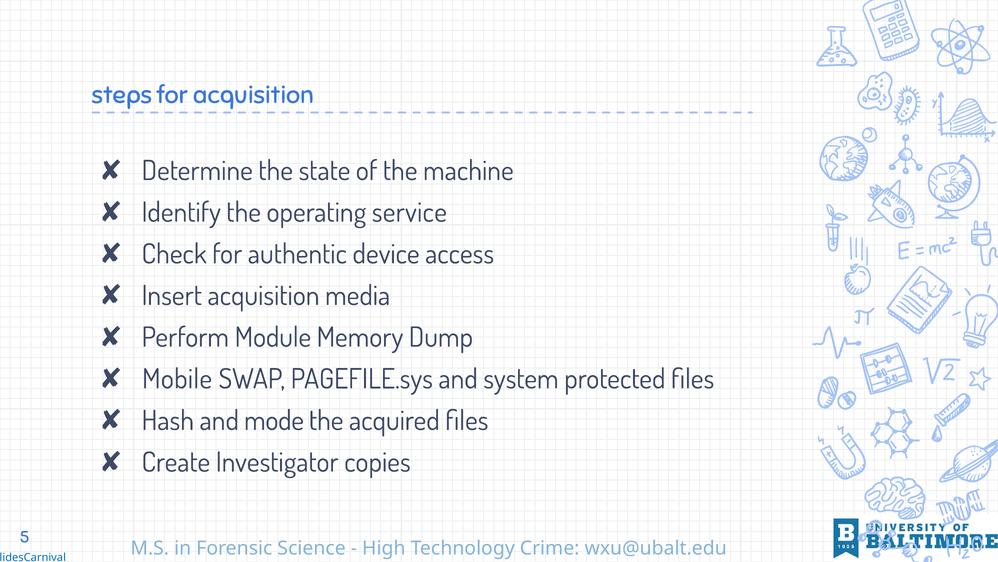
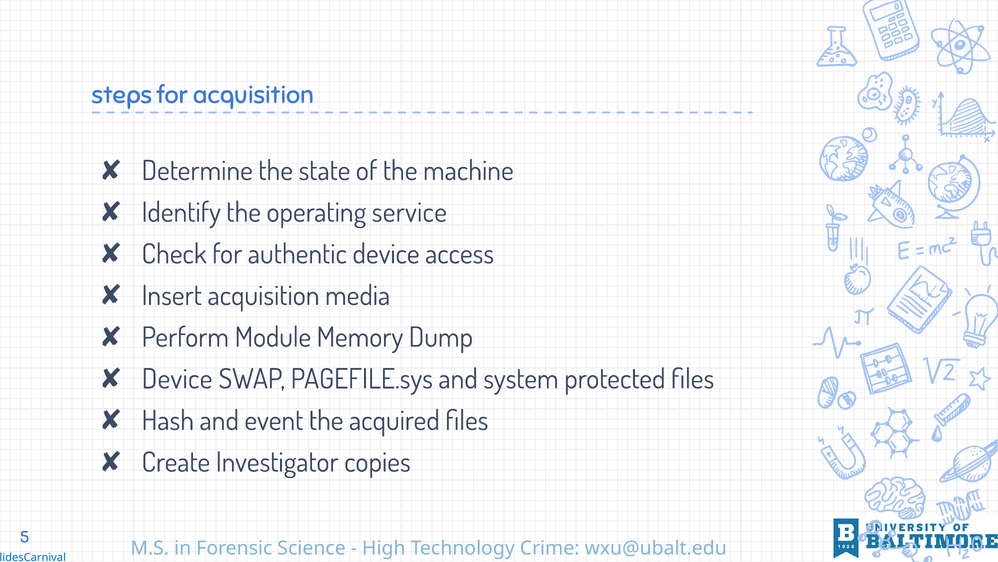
Mobile: Mobile -> Device (177, 379)
mode: mode -> event (274, 420)
